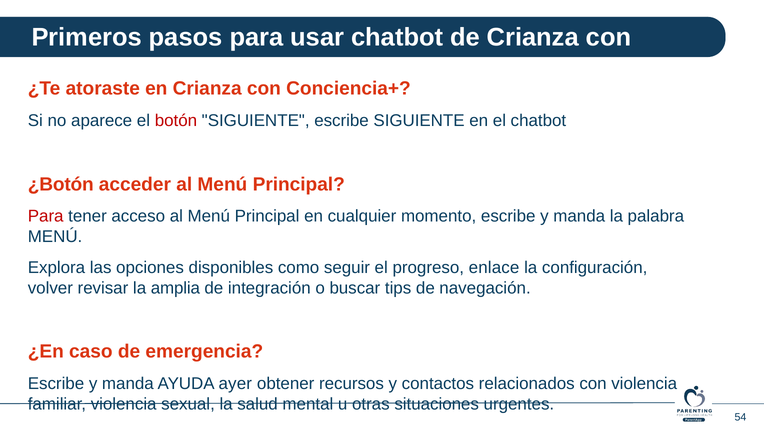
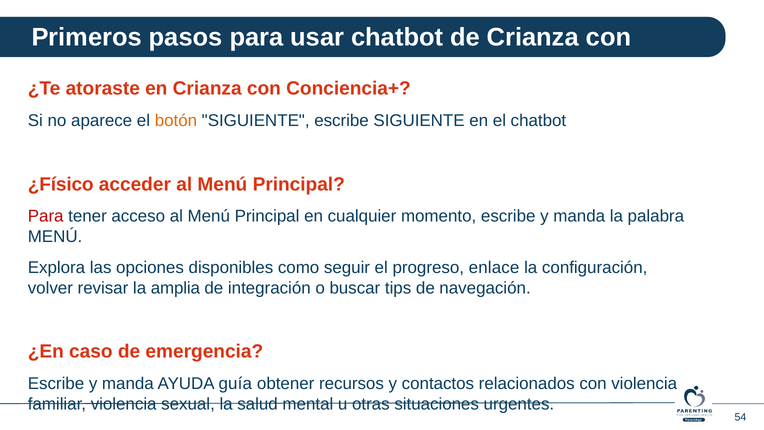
botón colour: red -> orange (176, 121)
¿Botón: ¿Botón -> ¿Físico (61, 184)
ayer: ayer -> guía (235, 383)
